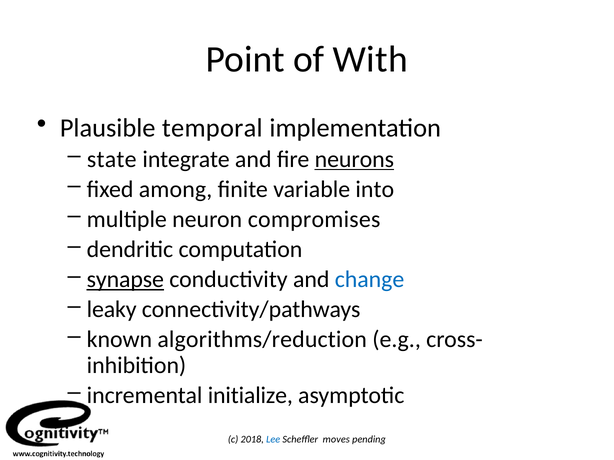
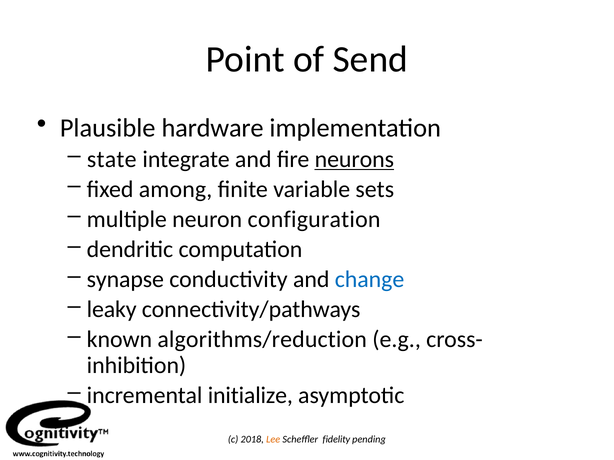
With: With -> Send (370, 59)
temporal: temporal -> hardware (213, 128)
into: into -> sets (375, 189)
compromises: compromises -> configuration (314, 220)
synapse underline: present -> none (125, 280)
Lee colour: blue -> orange (273, 440)
moves: moves -> fidelity (336, 440)
